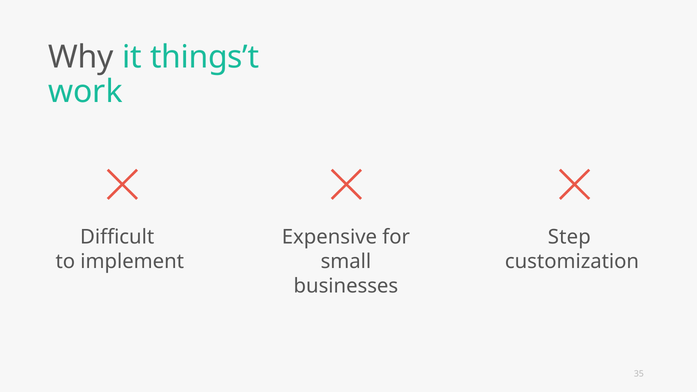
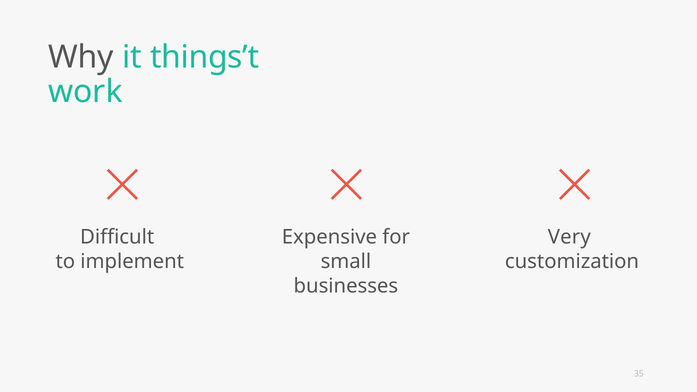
Step: Step -> Very (569, 237)
